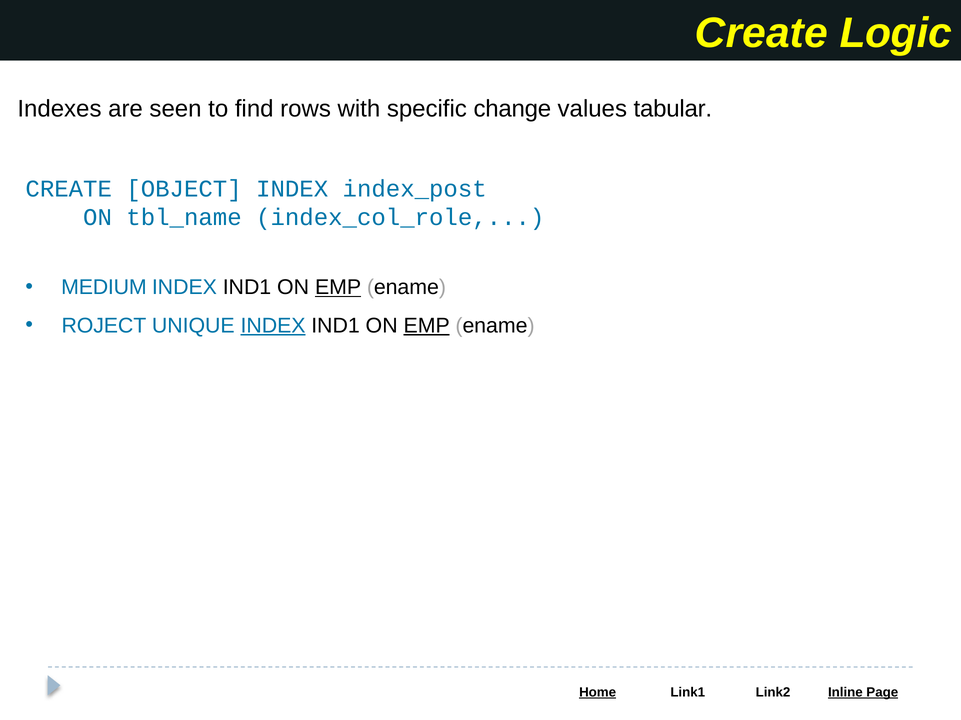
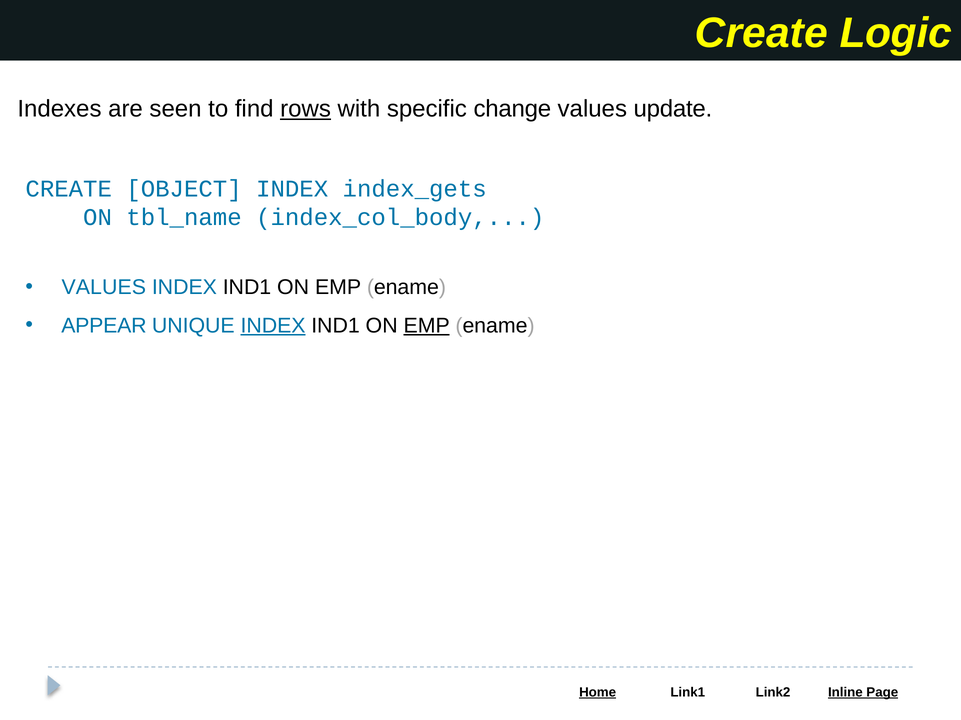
rows underline: none -> present (306, 109)
tabular: tabular -> update (673, 109)
index_post: index_post -> index_gets (415, 189)
index_col_role: index_col_role -> index_col_body (400, 218)
MEDIUM: MEDIUM -> VALUES (104, 288)
EMP underline: present -> none (338, 288)
ROJECT: ROJECT -> APPEAR (104, 326)
